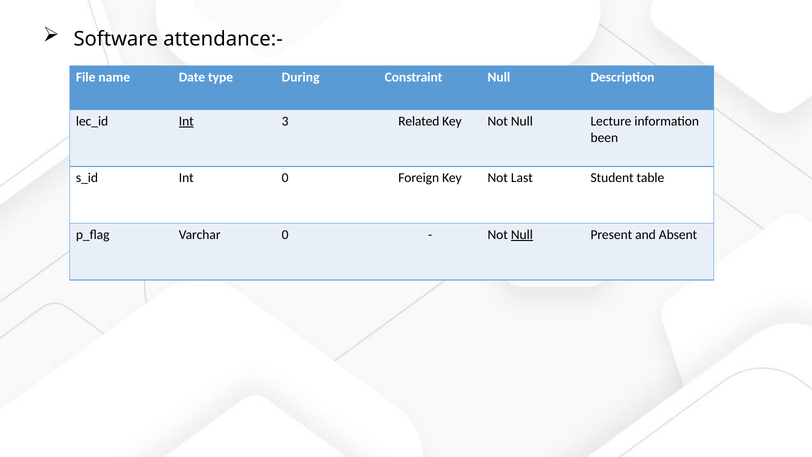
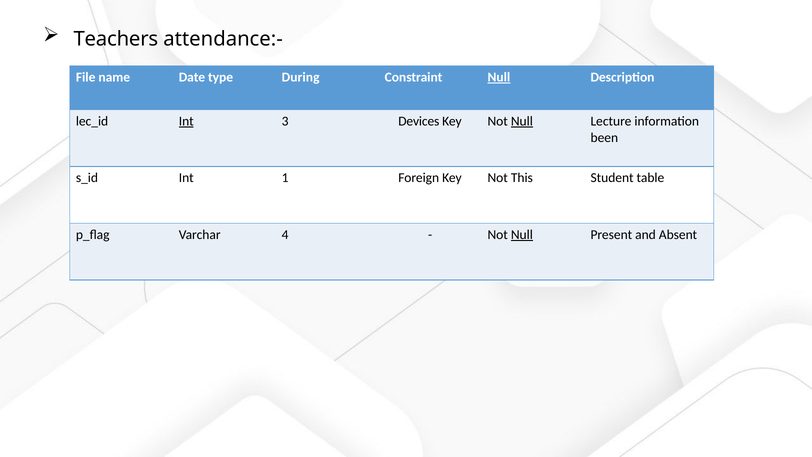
Software: Software -> Teachers (116, 39)
Null underline: none -> present (499, 77)
Related: Related -> Devices (419, 121)
Null underline: none -> present (522, 121)
Int 0: 0 -> 1 (285, 178)
Last: Last -> This (522, 178)
Varchar 0: 0 -> 4 (285, 235)
